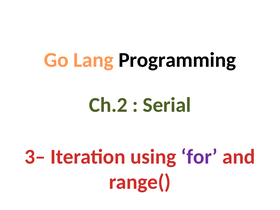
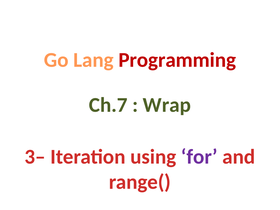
Programming colour: black -> red (177, 60)
Ch.2: Ch.2 -> Ch.7 (108, 105)
Serial: Serial -> Wrap (167, 105)
